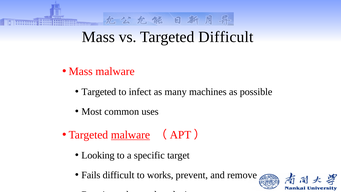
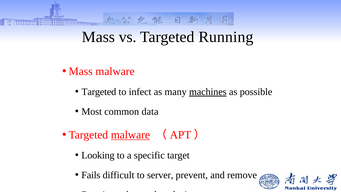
Targeted Difficult: Difficult -> Running (226, 37)
machines underline: none -> present (208, 92)
uses: uses -> data (150, 111)
works: works -> server (160, 175)
